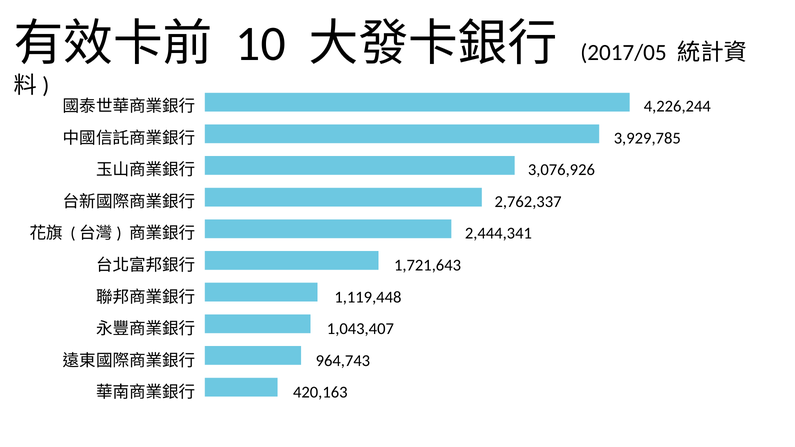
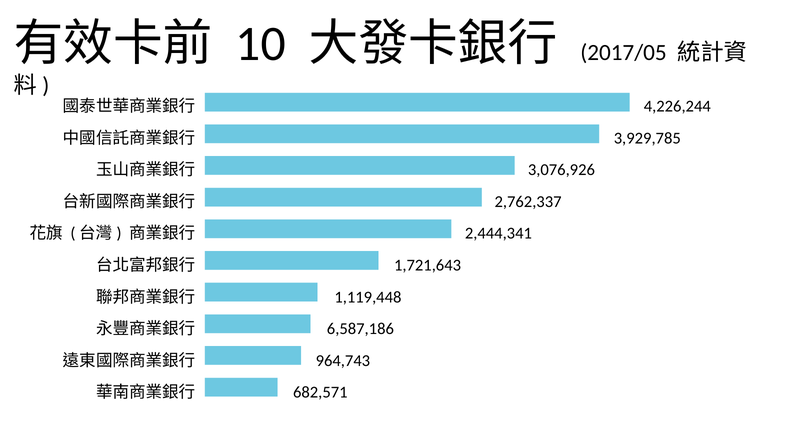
1,043,407: 1,043,407 -> 6,587,186 (360, 329)
420,163: 420,163 -> 682,571 (320, 393)
